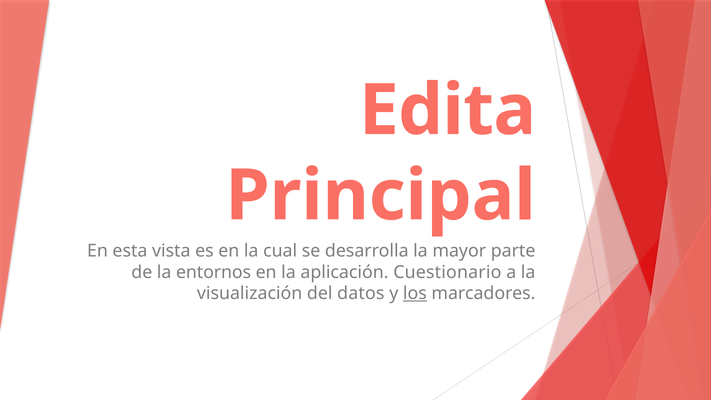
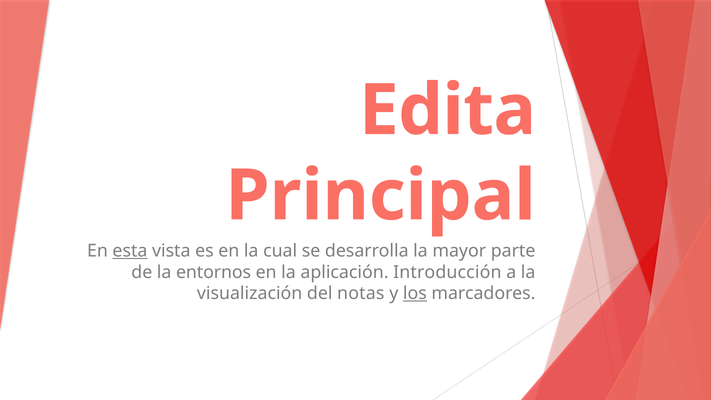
esta underline: none -> present (130, 251)
Cuestionario: Cuestionario -> Introducción (447, 272)
datos: datos -> notas (361, 293)
